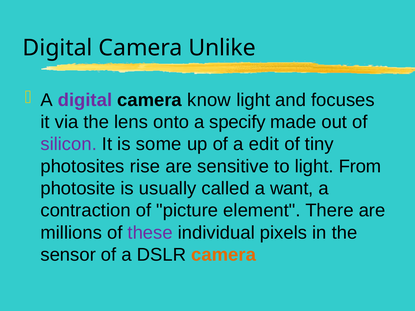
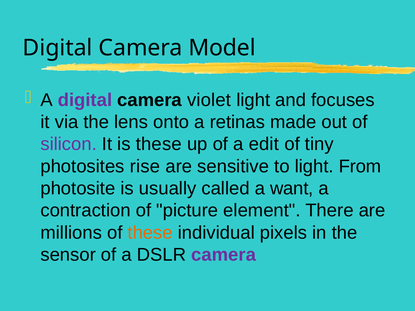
Unlike: Unlike -> Model (222, 48)
know: know -> violet (209, 100)
specify: specify -> retinas (237, 122)
is some: some -> these (159, 144)
these colour: purple -> orange (150, 233)
camera colour: orange -> purple (224, 255)
